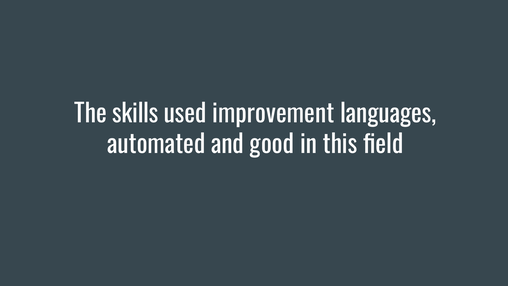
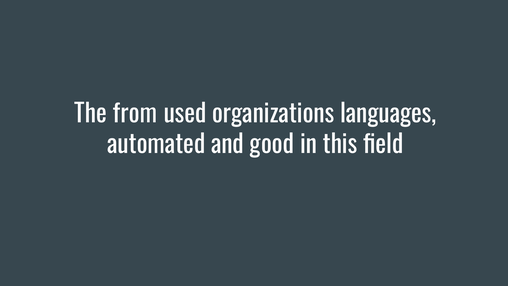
skills: skills -> from (135, 114)
improvement: improvement -> organizations (273, 114)
